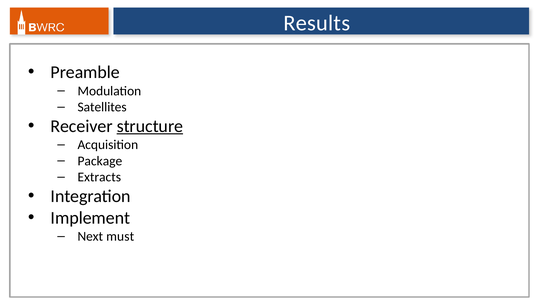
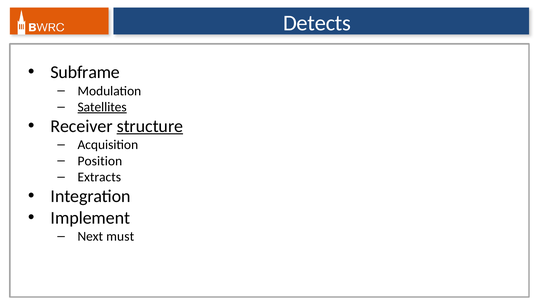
Results: Results -> Detects (317, 23)
Preamble: Preamble -> Subframe (85, 72)
Satellites underline: none -> present (102, 107)
Package: Package -> Position (100, 161)
